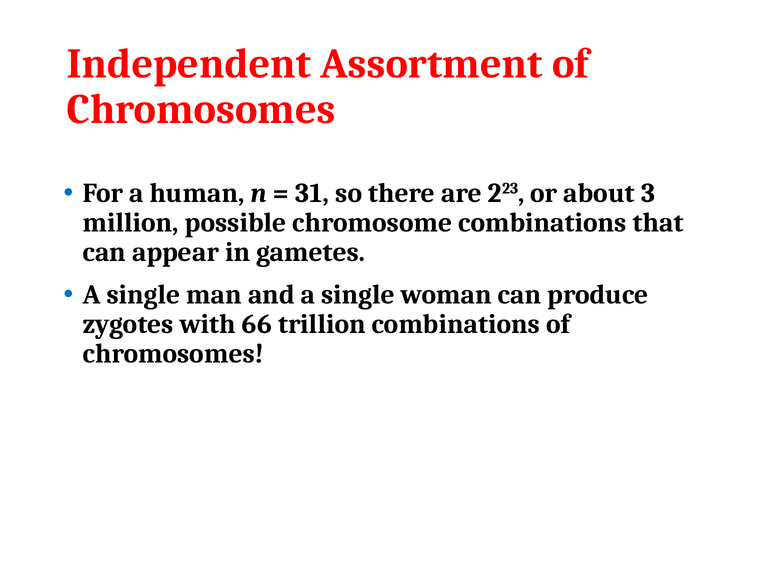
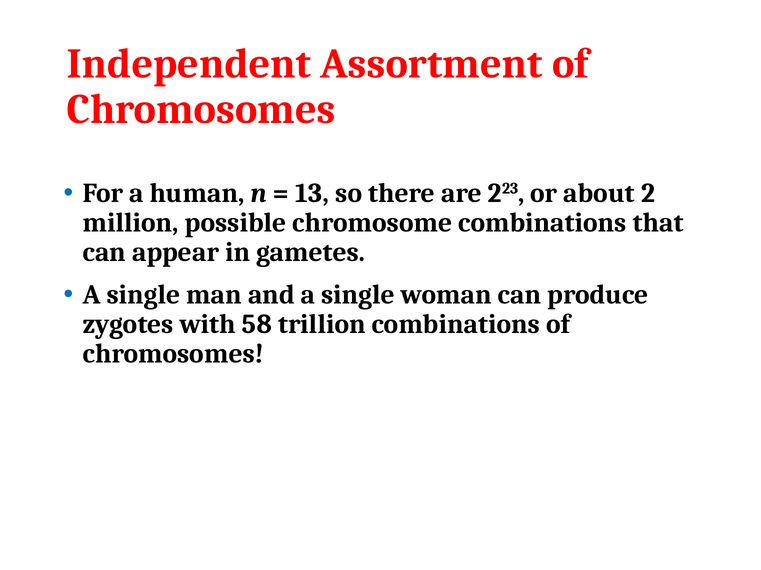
31: 31 -> 13 (312, 193)
3: 3 -> 2 (648, 193)
66: 66 -> 58 (257, 325)
